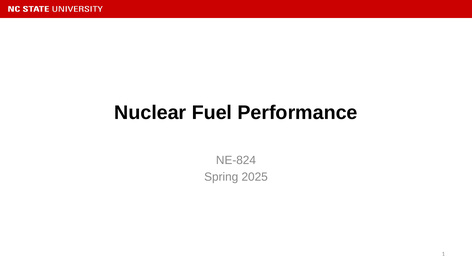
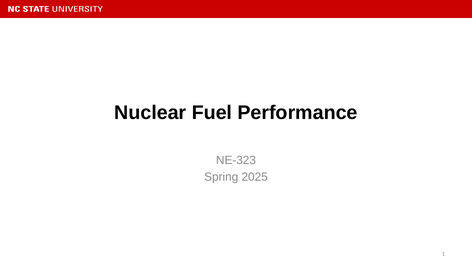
NE-824: NE-824 -> NE-323 (236, 160)
